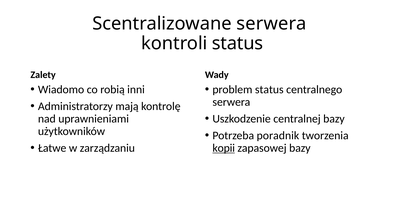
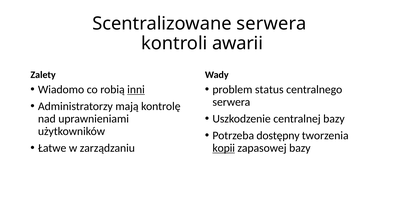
kontroli status: status -> awarii (238, 43)
inni underline: none -> present (136, 90)
poradnik: poradnik -> dostępny (278, 136)
